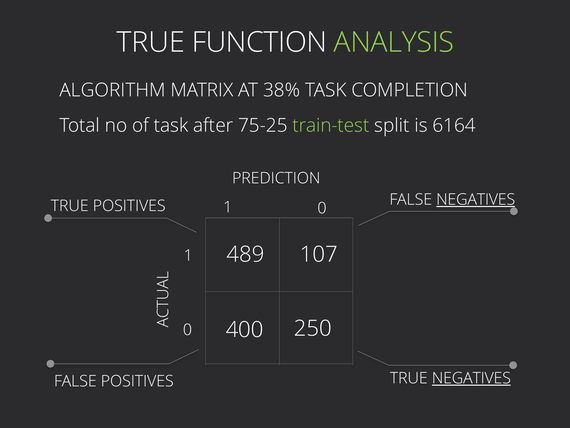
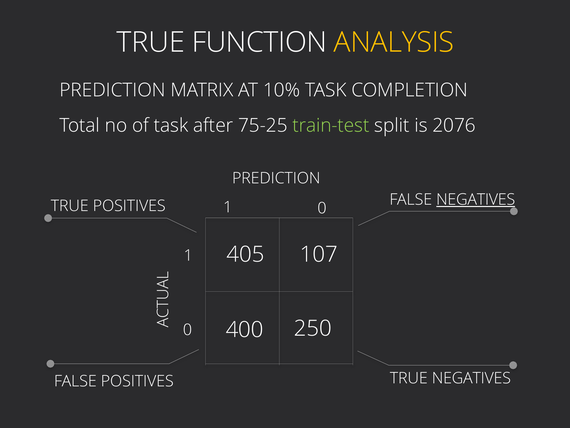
ANALYSIS colour: light green -> yellow (394, 42)
ALGORITHM: ALGORITHM -> PREDICTION (113, 90)
38%: 38% -> 10% (282, 90)
6164: 6164 -> 2076 (454, 125)
489: 489 -> 405 (245, 254)
NEGATIVES underline: present -> none (471, 378)
